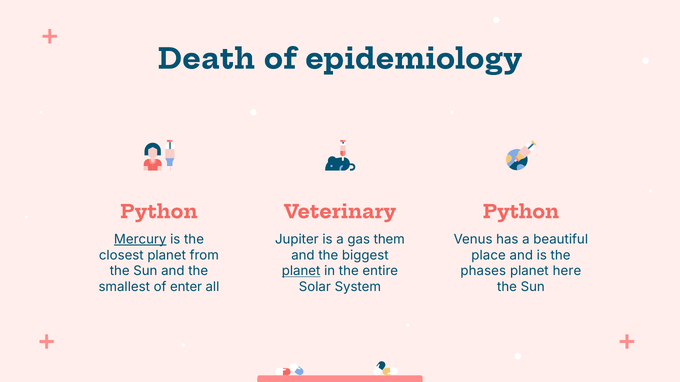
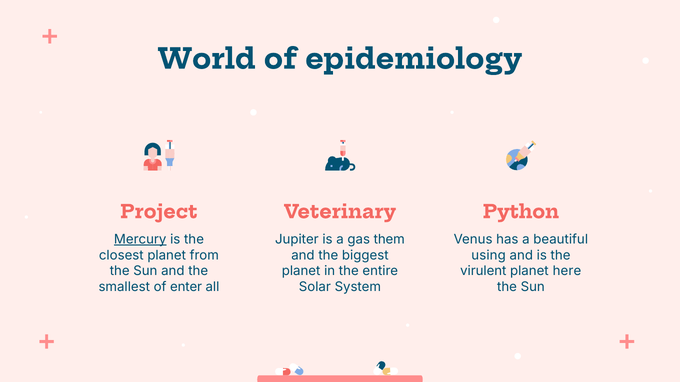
Death: Death -> World (207, 59)
Python: Python -> Project (159, 212)
place: place -> using (489, 256)
planet underline: present -> none (301, 271)
phases: phases -> virulent (483, 271)
